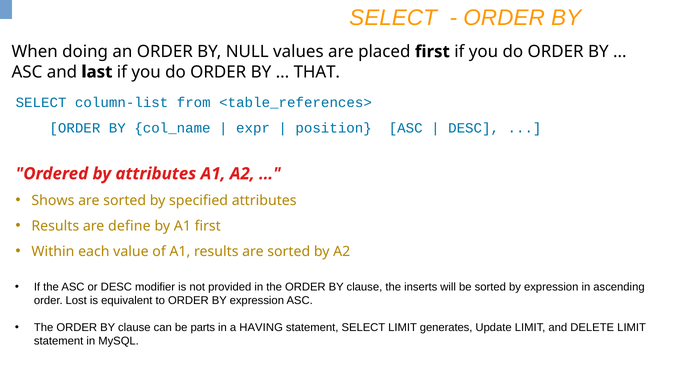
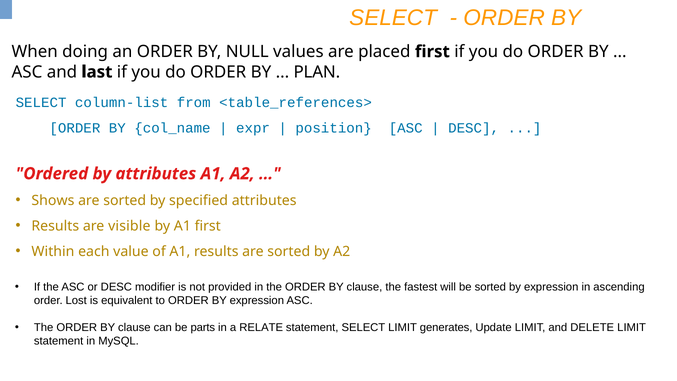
THAT: THAT -> PLAN (317, 72)
define: define -> visible (129, 226)
inserts: inserts -> fastest (421, 287)
HAVING: HAVING -> RELATE (261, 328)
